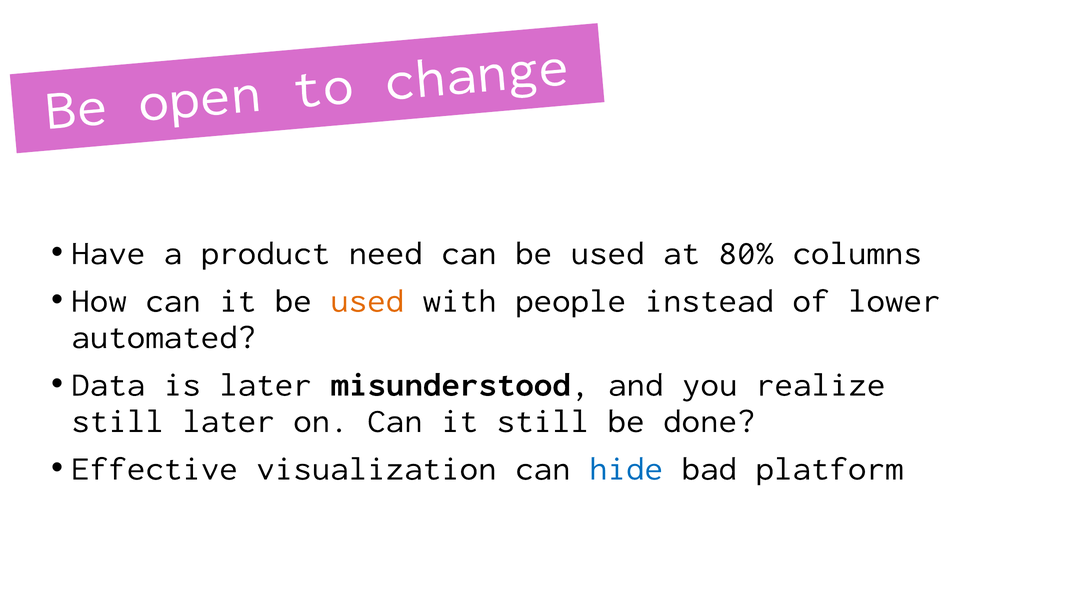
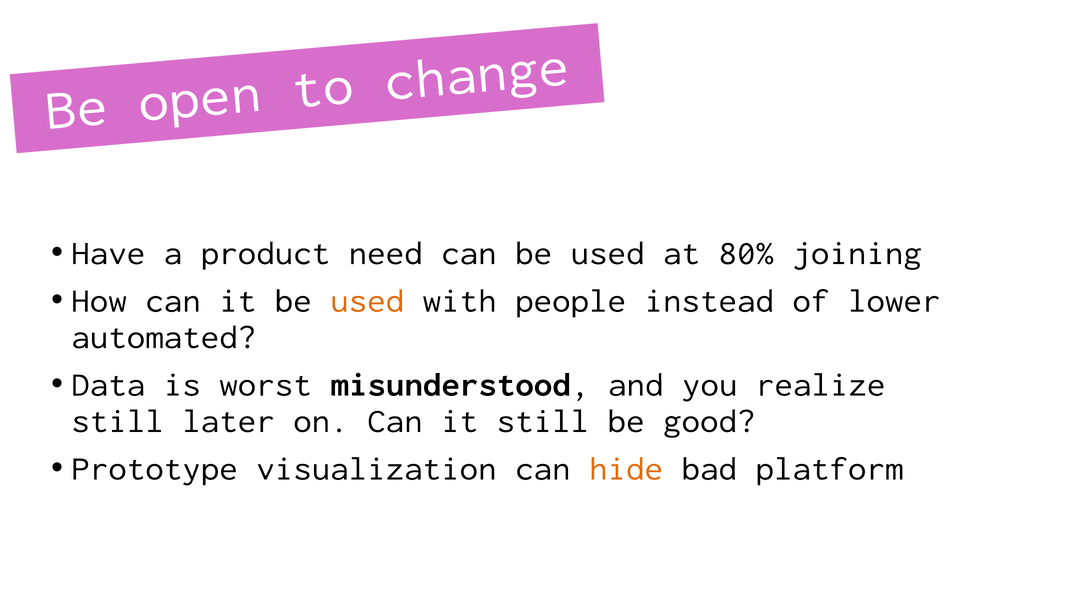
columns: columns -> joining (857, 253)
is later: later -> worst (266, 384)
done: done -> good (709, 421)
Effective: Effective -> Prototype (155, 468)
hide colour: blue -> orange (626, 468)
